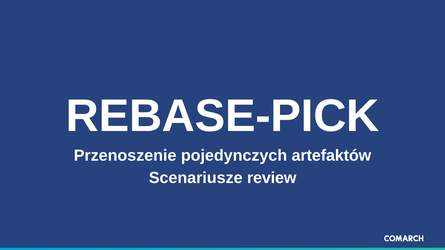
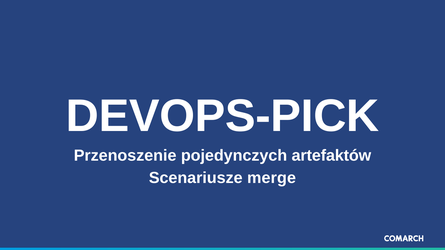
REBASE-PICK: REBASE-PICK -> DEVOPS-PICK (223, 116)
review: review -> merge (272, 178)
